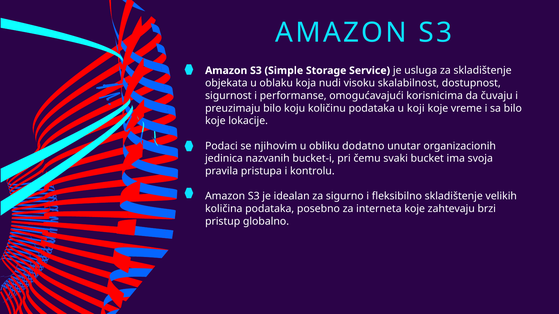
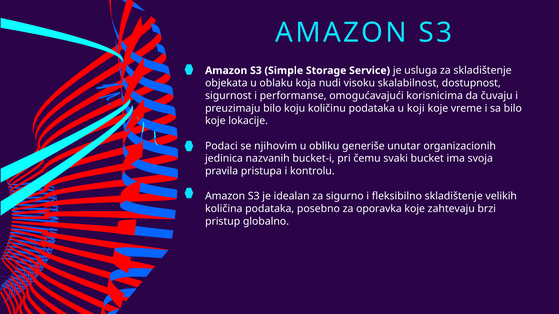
dodatno: dodatno -> generiše (363, 146)
interneta: interneta -> oporavka (379, 209)
